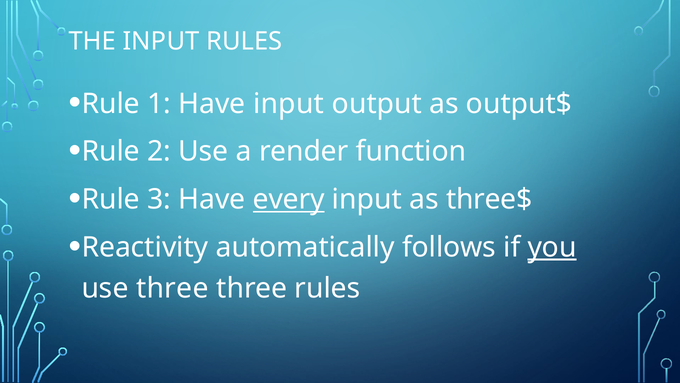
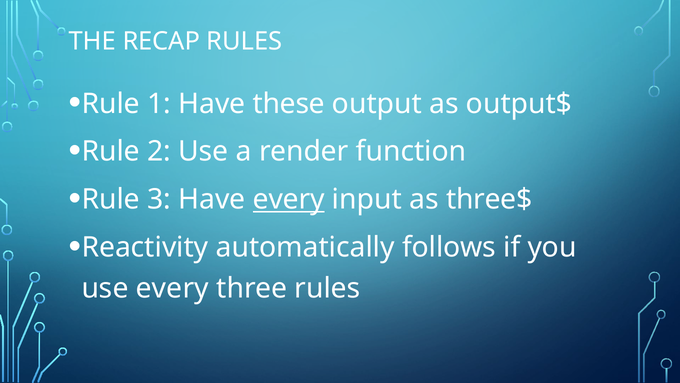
THE INPUT: INPUT -> RECAP (161, 41)
Have input: input -> these (289, 104)
you underline: present -> none (552, 247)
use three: three -> every (172, 288)
